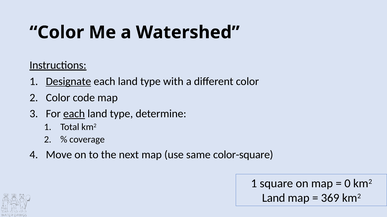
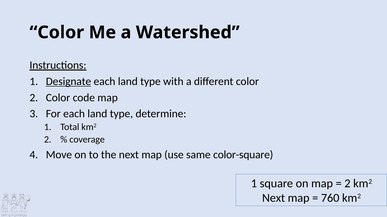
each underline: present -> none (74, 114)
0: 0 -> 2 (347, 184)
Land: Land -> Next (274, 199)
369: 369 -> 760 (330, 199)
